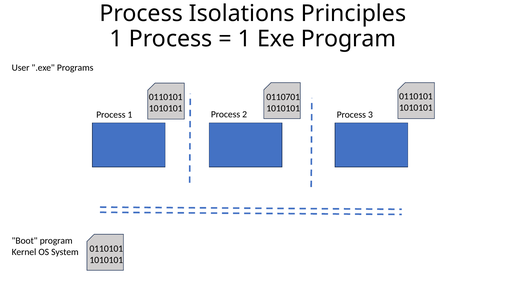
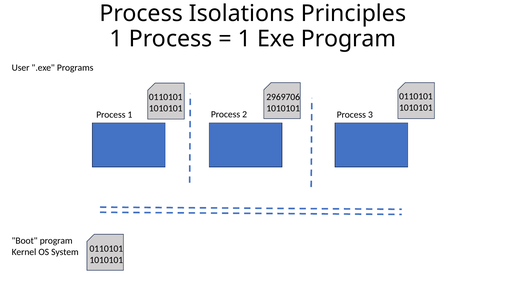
0110701: 0110701 -> 2969706 (283, 97)
